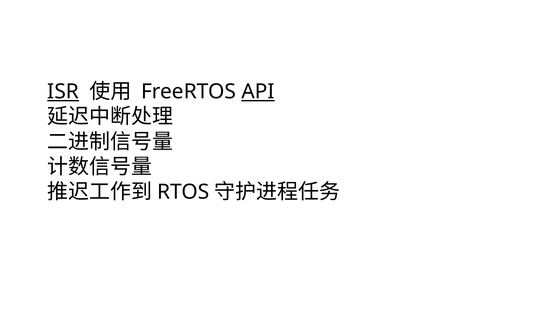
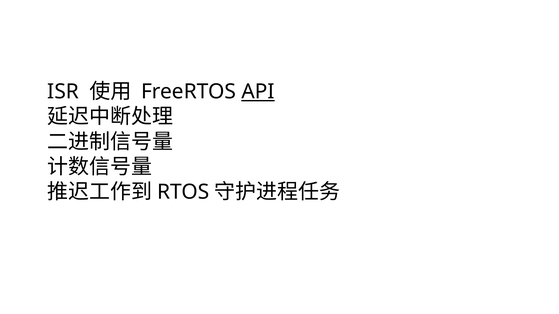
ISR underline: present -> none (63, 92)
